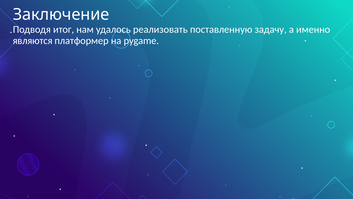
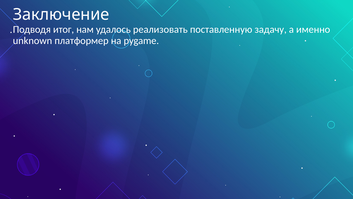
являются: являются -> unknown (32, 41)
